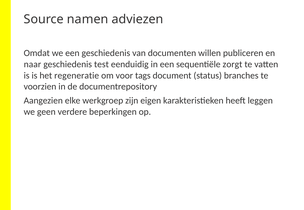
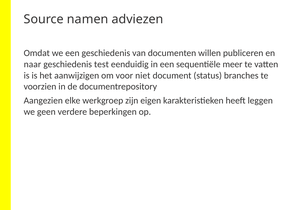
zorgt: zorgt -> meer (233, 64)
regeneratie: regeneratie -> aanwijzigen (77, 76)
tags: tags -> niet (143, 76)
